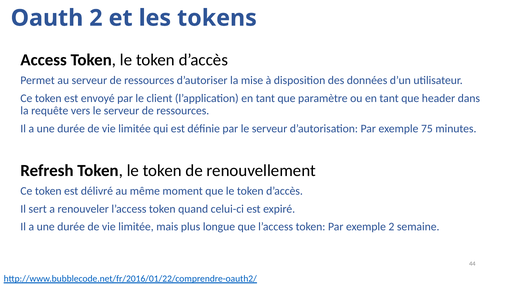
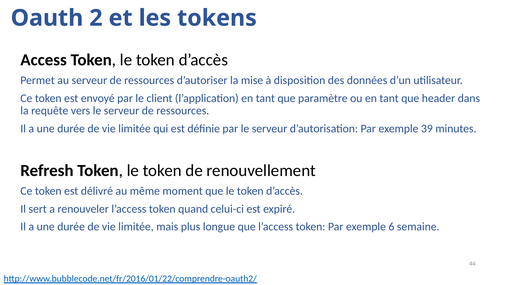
75: 75 -> 39 (427, 129)
exemple 2: 2 -> 6 (391, 227)
